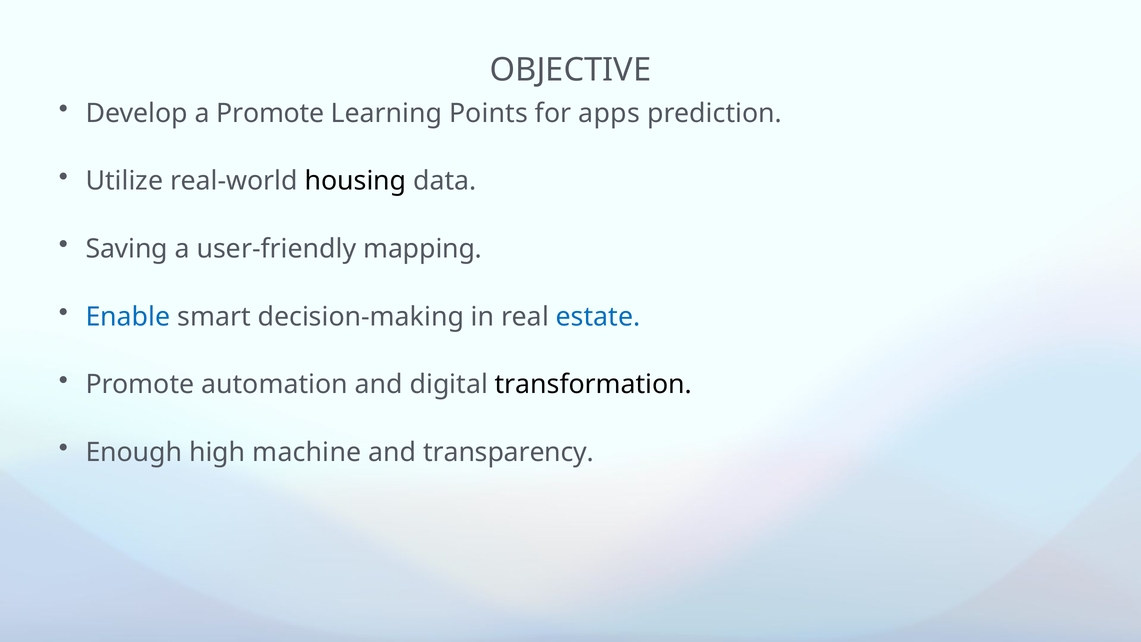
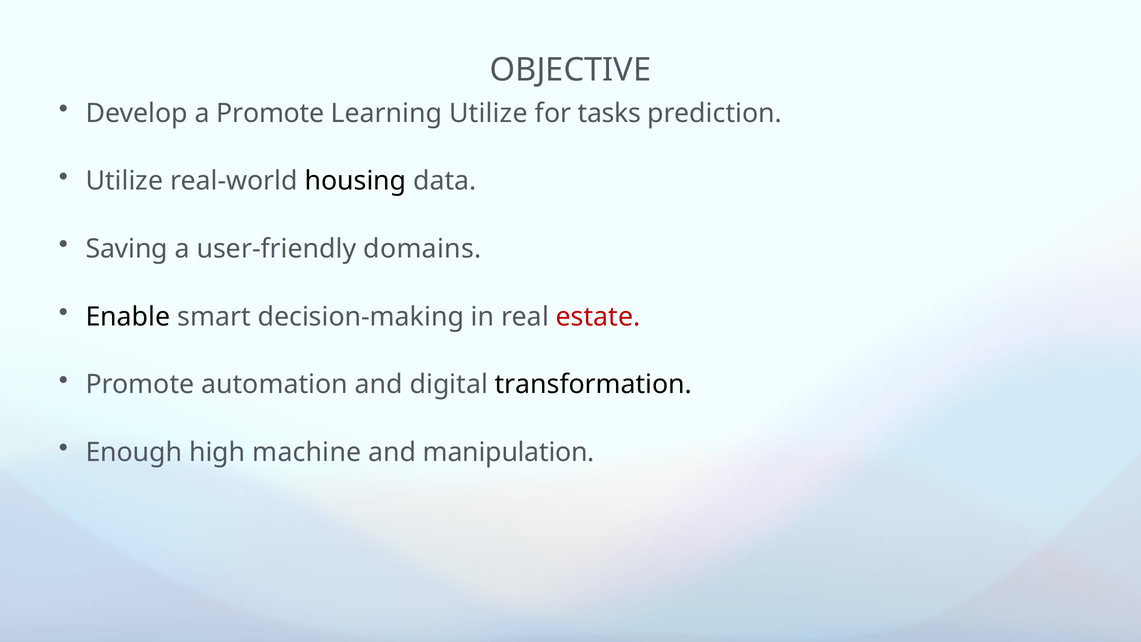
Learning Points: Points -> Utilize (488, 113)
apps: apps -> tasks (610, 113)
mapping: mapping -> domains (422, 249)
Enable colour: blue -> black (128, 317)
estate colour: blue -> red (598, 317)
transparency: transparency -> manipulation (509, 452)
